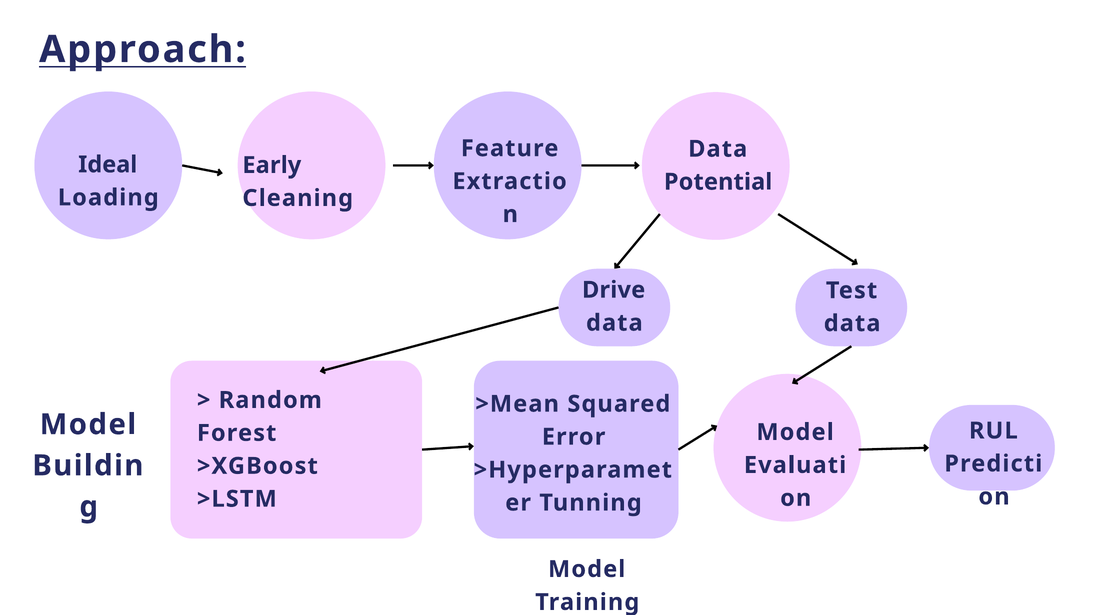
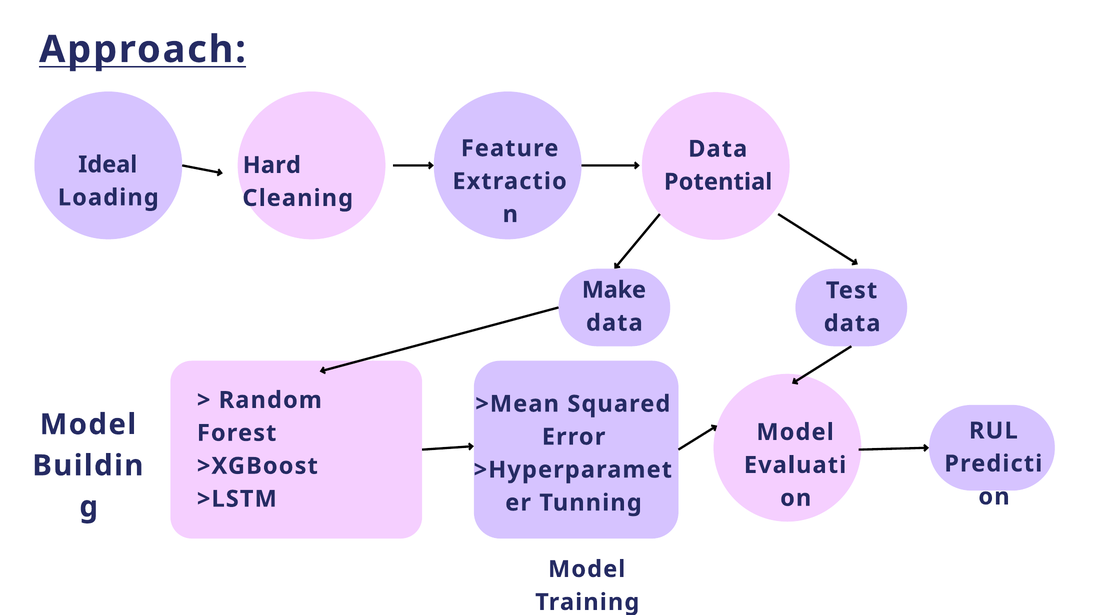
Early: Early -> Hard (272, 165)
Drive: Drive -> Make (614, 290)
